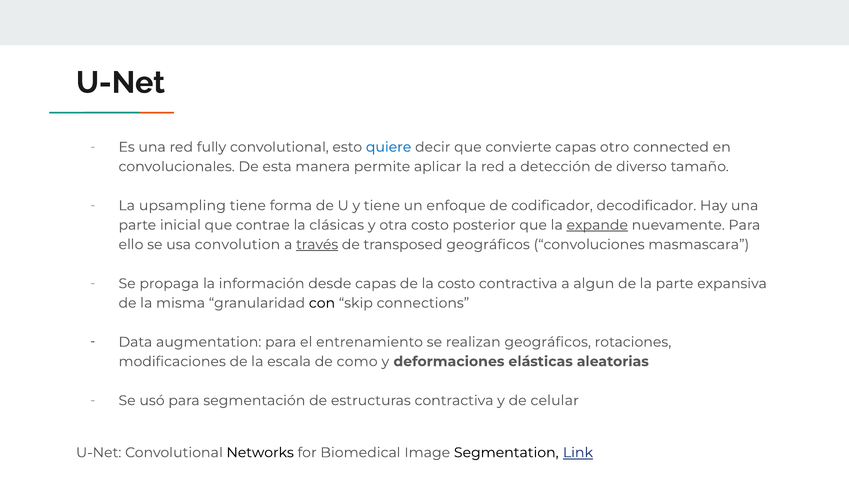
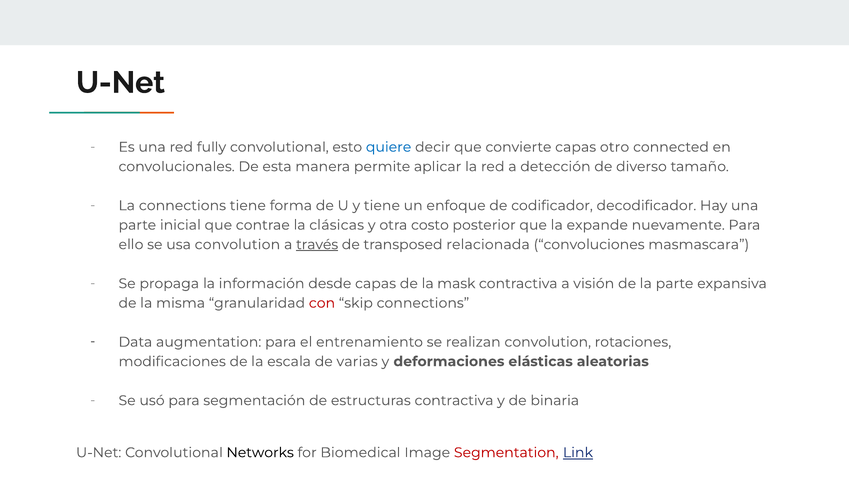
La upsampling: upsampling -> connections (182, 206)
expande underline: present -> none (597, 225)
transposed geográficos: geográficos -> relacionada (488, 245)
la costo: costo -> mask (456, 284)
algun: algun -> visión (594, 284)
con colour: black -> red (322, 303)
realizan geográficos: geográficos -> convolution (548, 342)
como: como -> varias (357, 362)
celular: celular -> binaria (555, 401)
Segmentation colour: black -> red (506, 453)
